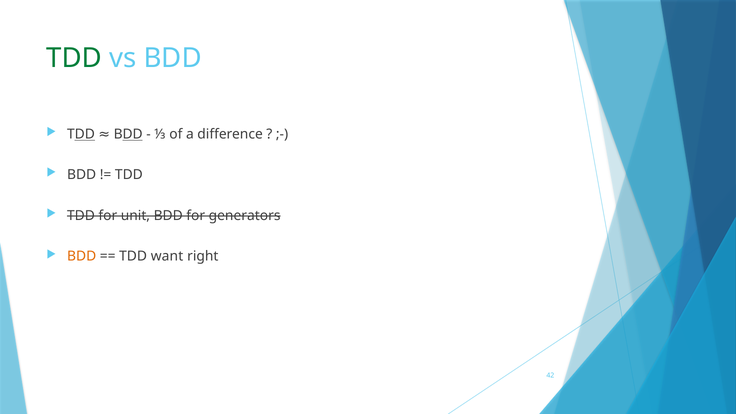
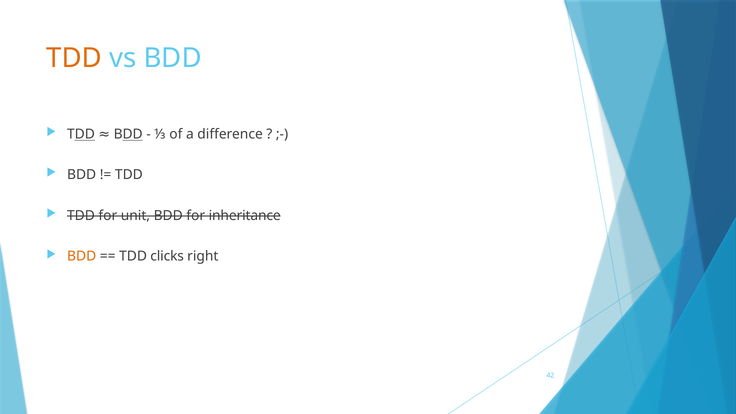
TDD colour: green -> orange (74, 58)
generators: generators -> inheritance (245, 216)
want: want -> clicks (167, 256)
